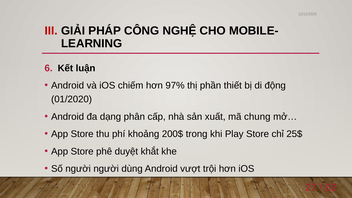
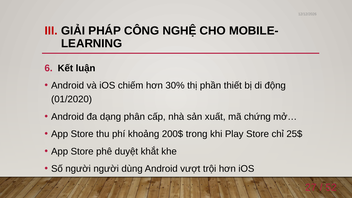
97%: 97% -> 30% (175, 86)
chung: chung -> chứng (257, 117)
